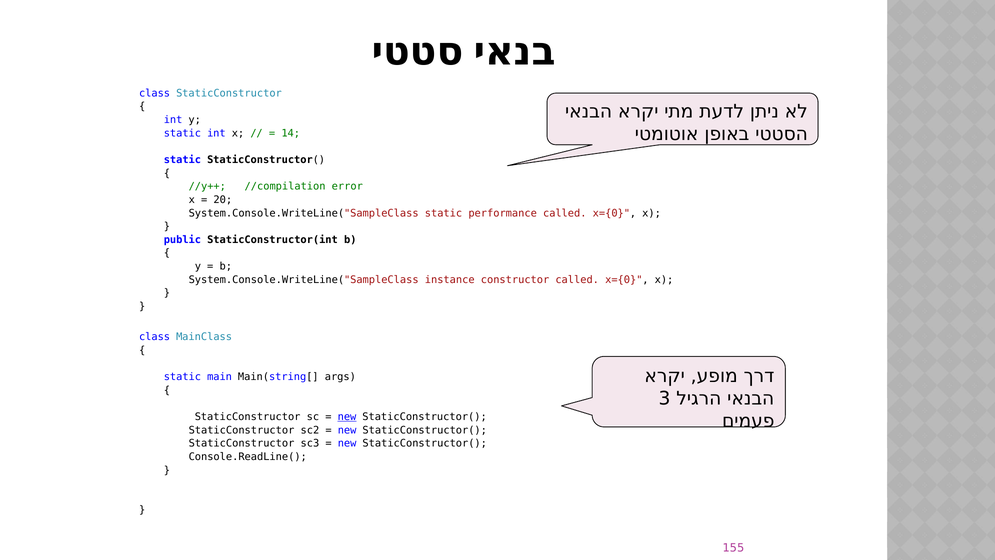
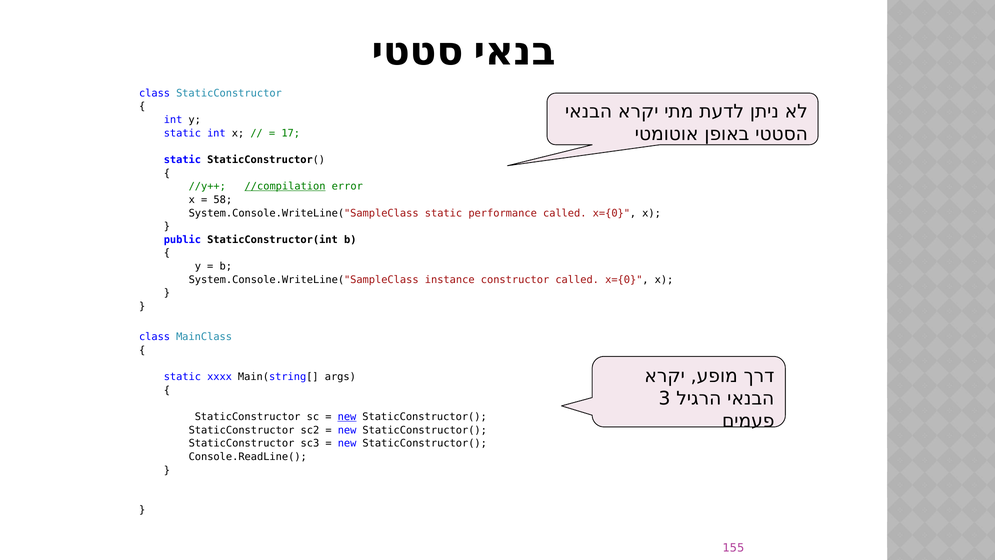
14: 14 -> 17 (291, 133)
//compilation underline: none -> present (285, 186)
20: 20 -> 58 (223, 200)
main: main -> xxxx (220, 377)
